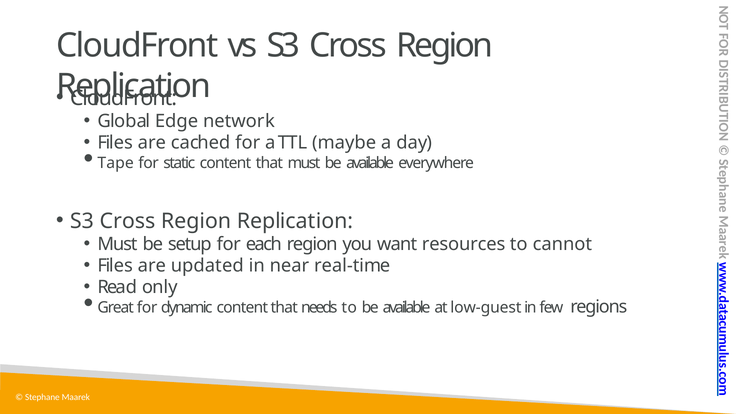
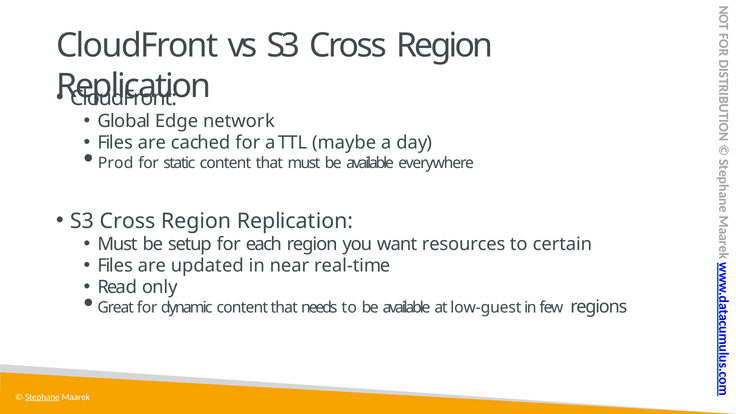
Tape: Tape -> Prod (116, 163)
cannot: cannot -> certain (562, 244)
Stephane underline: none -> present (42, 397)
